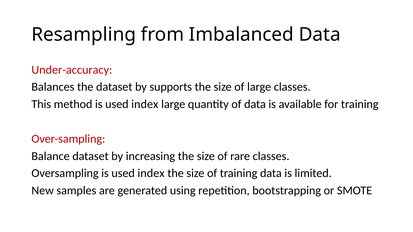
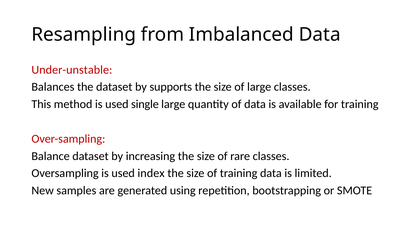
Under-accuracy: Under-accuracy -> Under-unstable (72, 70)
method is used index: index -> single (145, 104)
